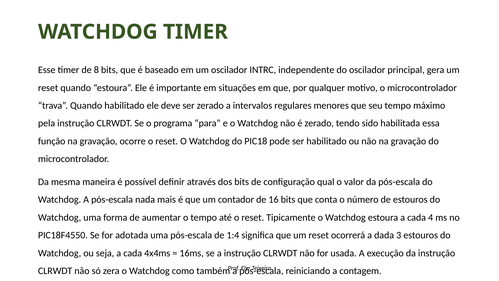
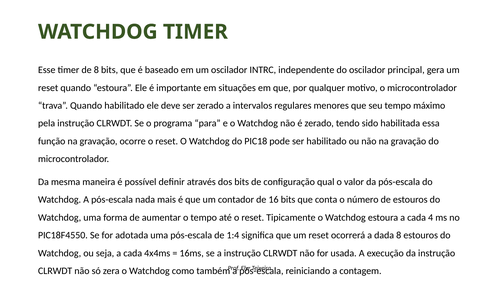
dada 3: 3 -> 8 (399, 235)
